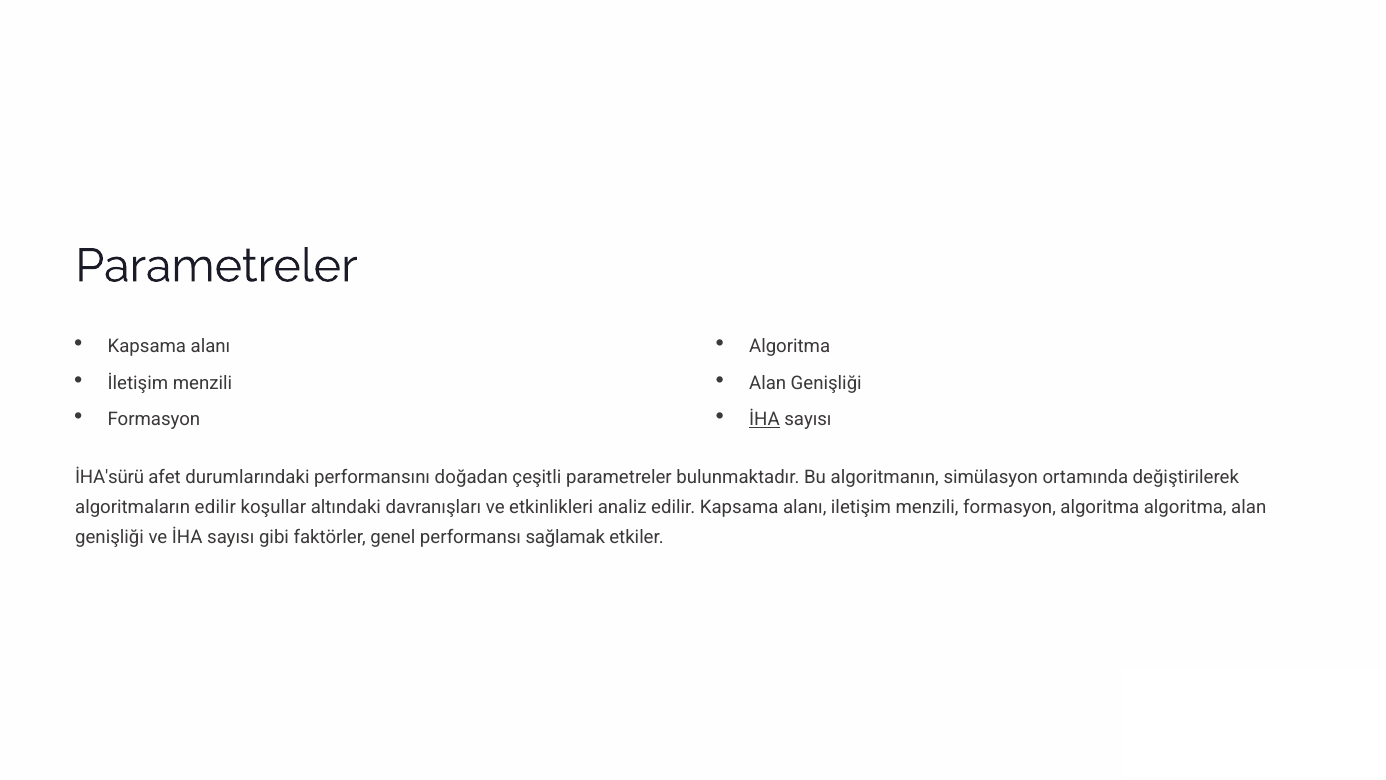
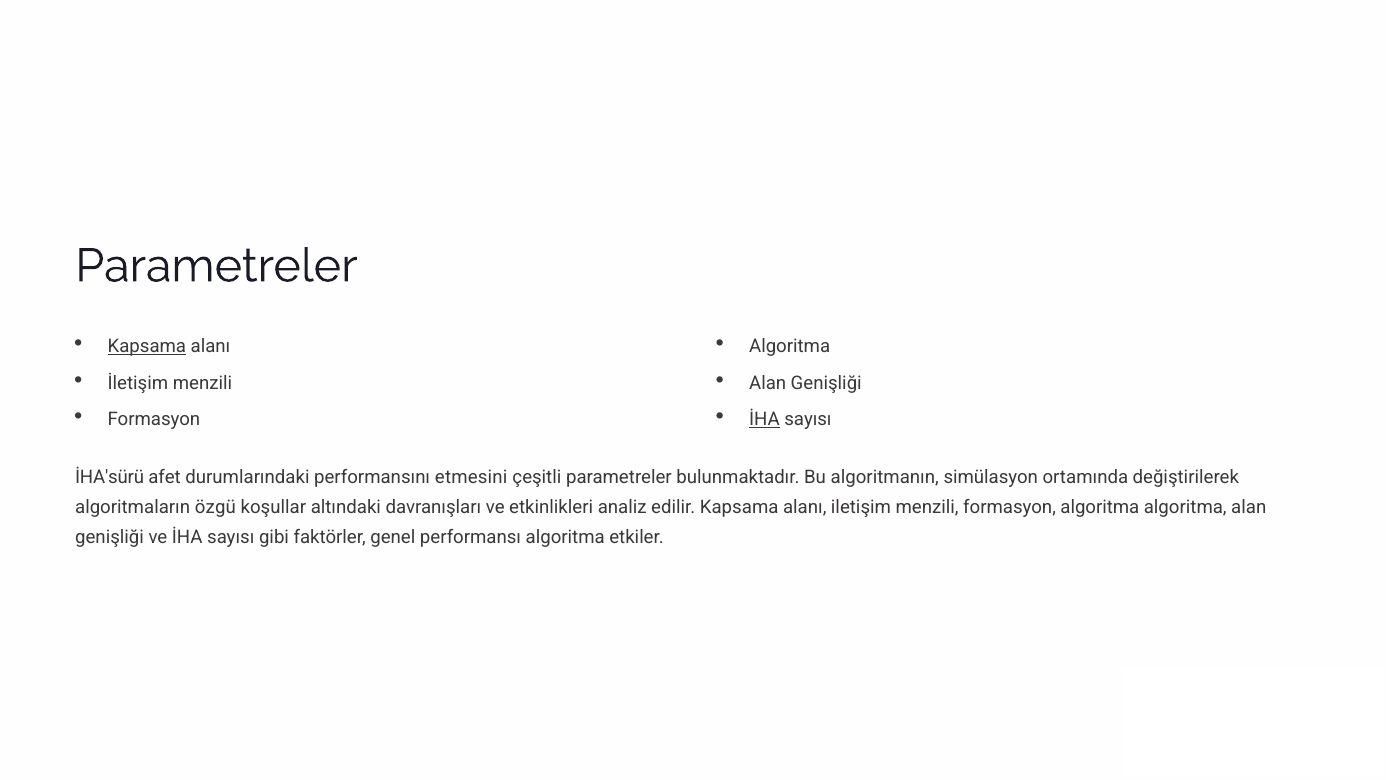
Kapsama underline: none -> present (147, 346)
doğadan: doğadan -> etmesini (471, 477)
algoritmaların edilir: edilir -> özgü (215, 507)
performansı sağlamak: sağlamak -> algoritma (565, 537)
